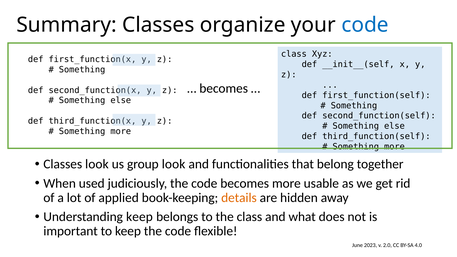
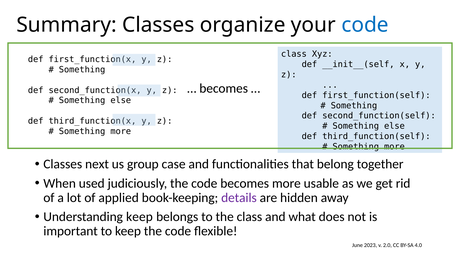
Classes look: look -> next (97, 164)
group look: look -> case (174, 164)
details colour: orange -> purple (239, 198)
